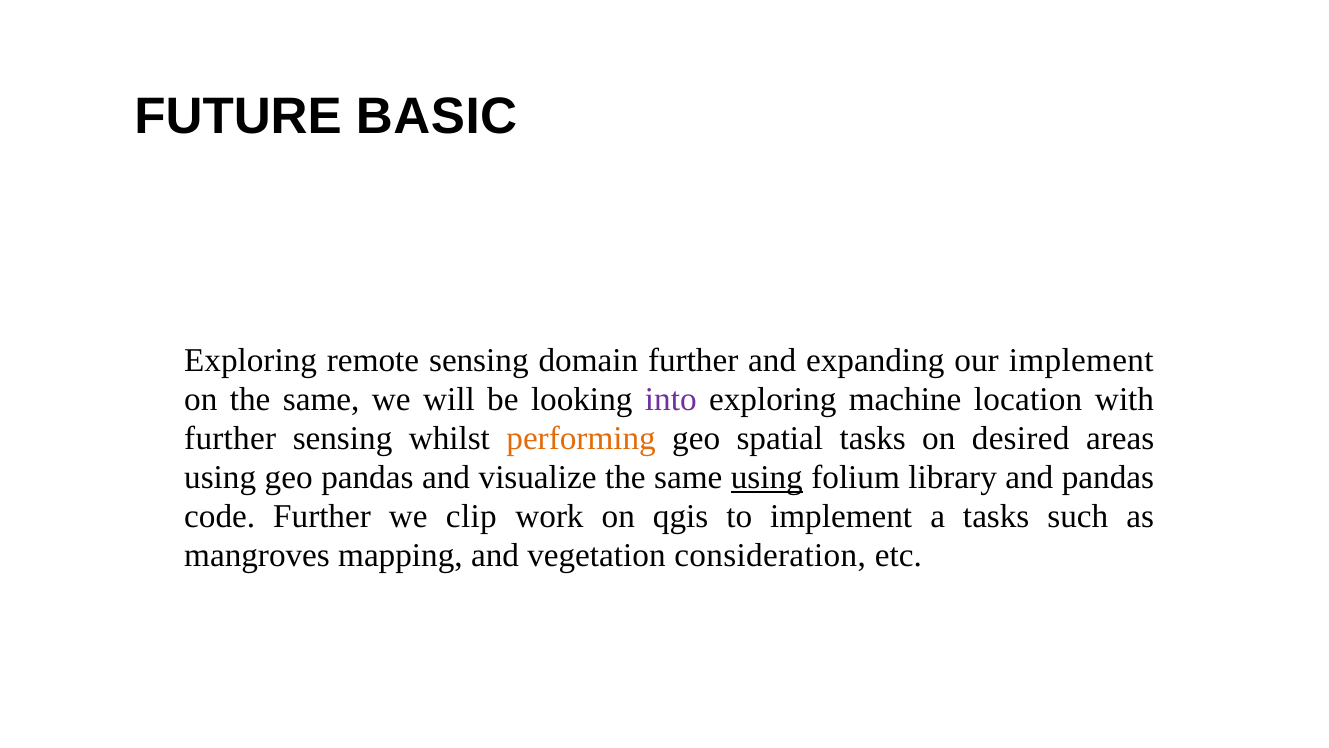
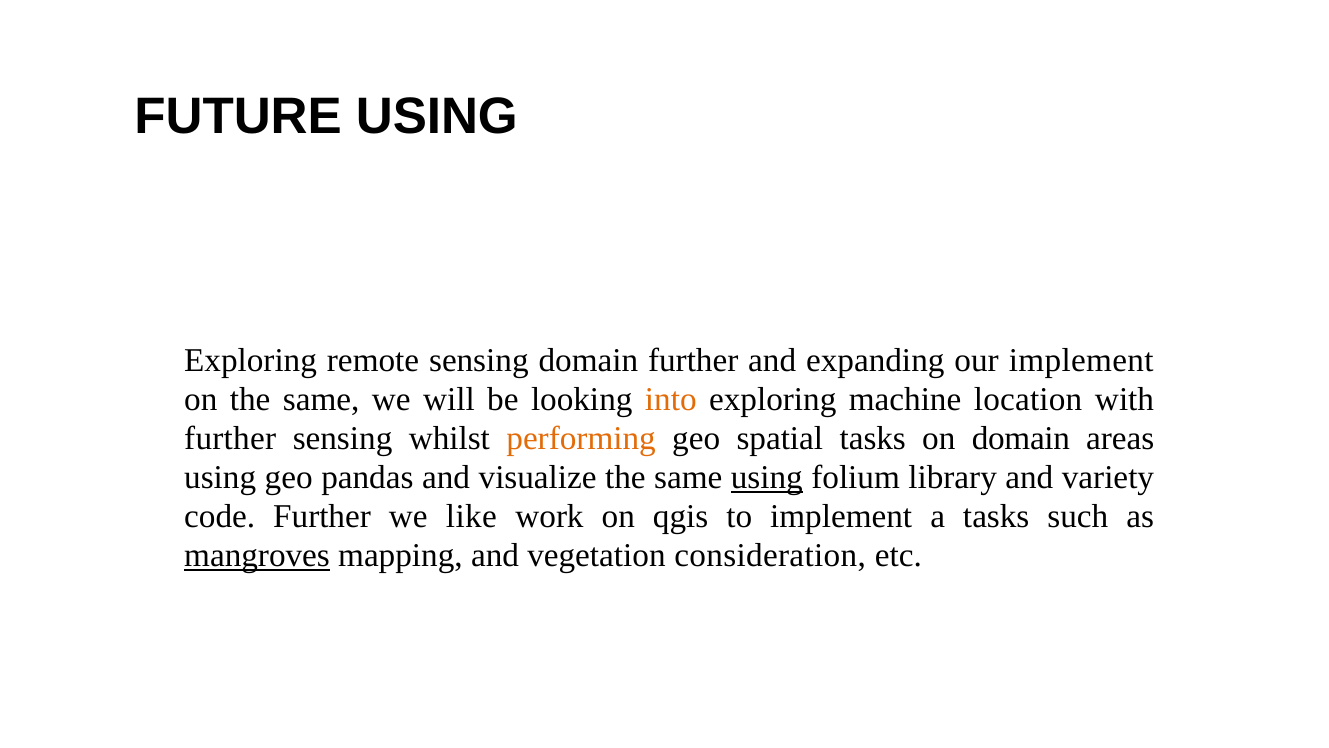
FUTURE BASIC: BASIC -> USING (437, 116)
into colour: purple -> orange (671, 399)
on desired: desired -> domain (1021, 438)
and pandas: pandas -> variety (1108, 477)
clip: clip -> like (471, 517)
mangroves underline: none -> present (257, 556)
